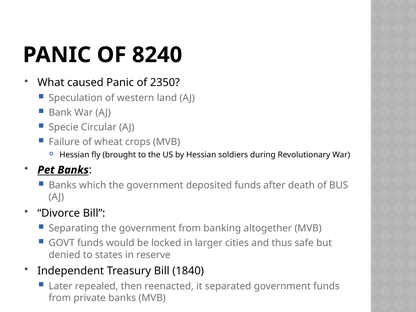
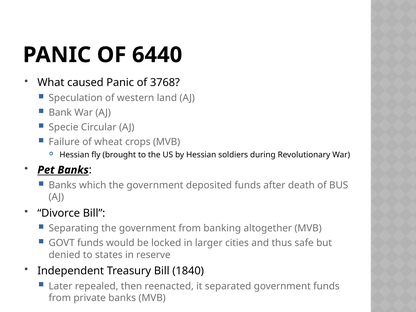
8240: 8240 -> 6440 (157, 55)
2350: 2350 -> 3768 (165, 83)
